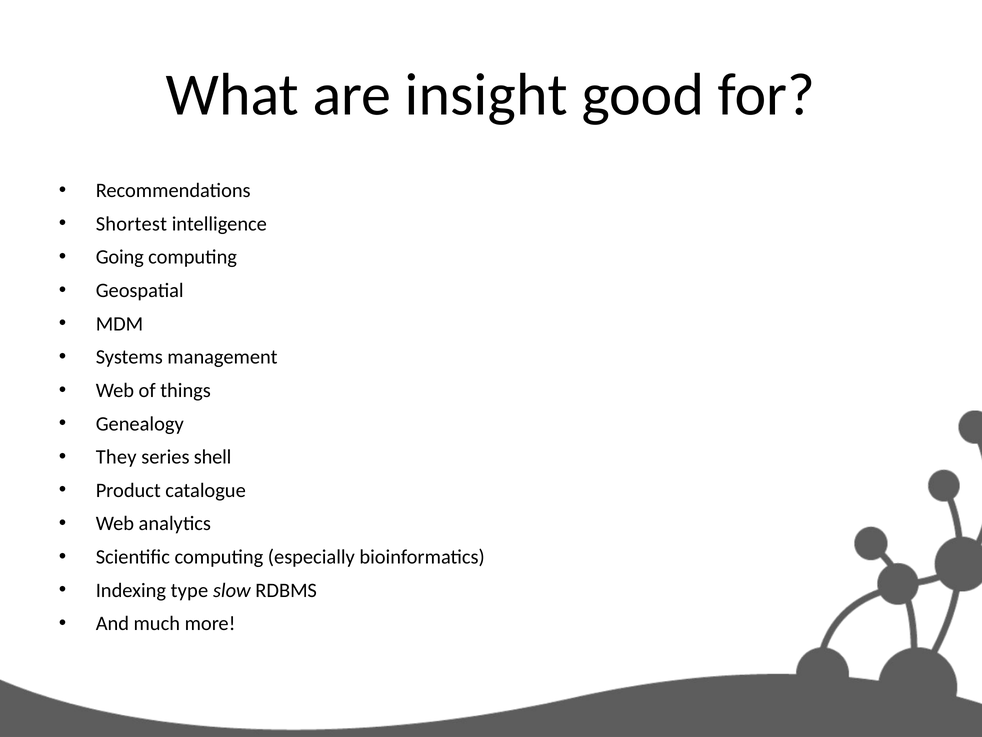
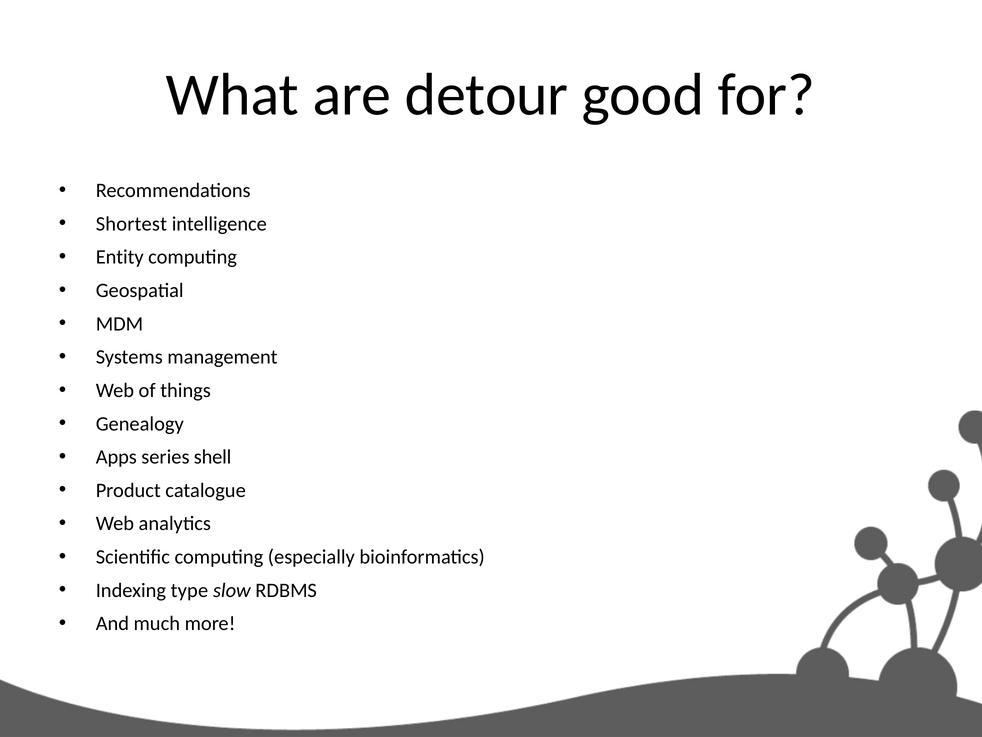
insight: insight -> detour (487, 95)
Going: Going -> Entity (120, 257)
They: They -> Apps (116, 457)
